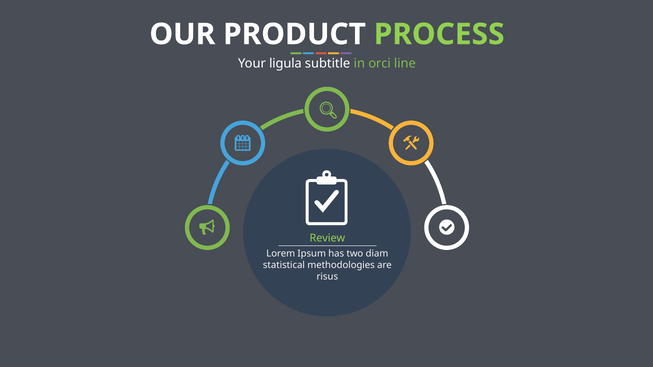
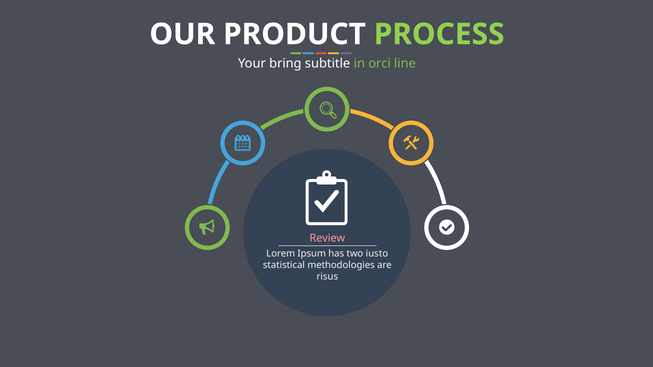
ligula: ligula -> bring (285, 64)
Review colour: light green -> pink (327, 238)
diam: diam -> iusto (377, 254)
